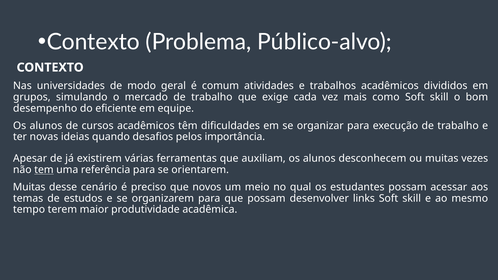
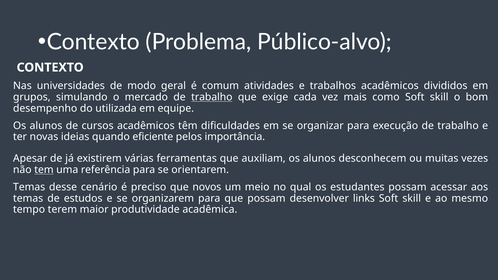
trabalho underline: none -> present (212, 97)
eficiente: eficiente -> utilizada (116, 108)
desafios: desafios -> eficiente (153, 137)
Muitas: Muitas -> Temas (29, 187)
